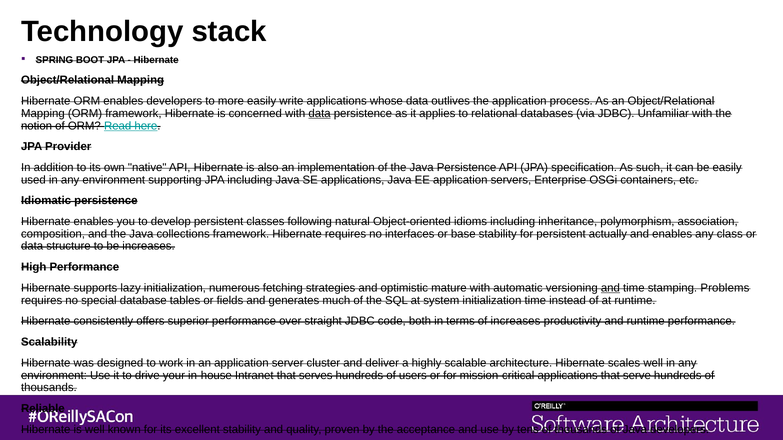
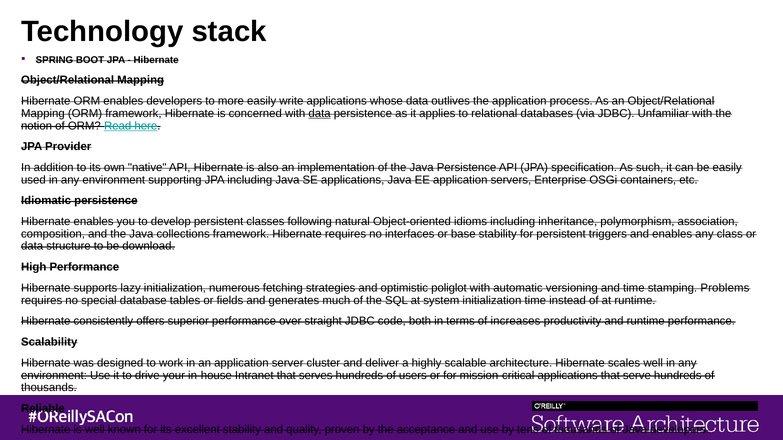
actually: actually -> triggers (608, 234)
be increases: increases -> download (149, 246)
mature: mature -> poliglot (449, 288)
and underline: present -> none (610, 288)
